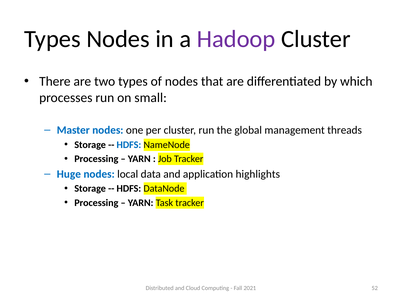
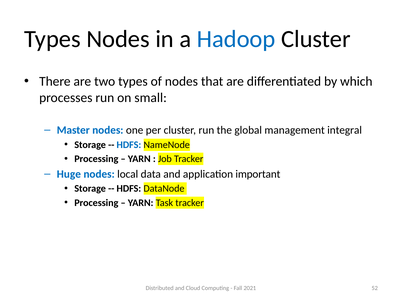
Hadoop colour: purple -> blue (236, 39)
threads: threads -> integral (345, 130)
highlights: highlights -> important (258, 174)
